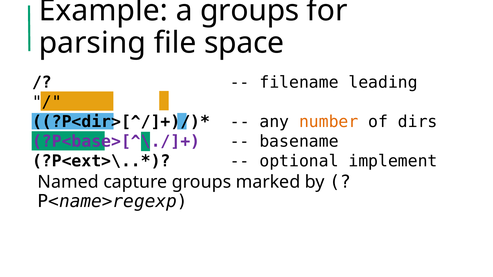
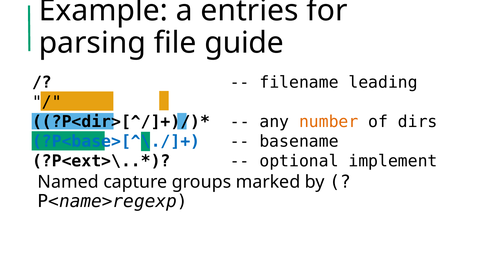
a groups: groups -> entries (250, 10)
space: space -> guide (244, 43)
?P<base>[^\./]+ colour: purple -> blue (116, 142)
